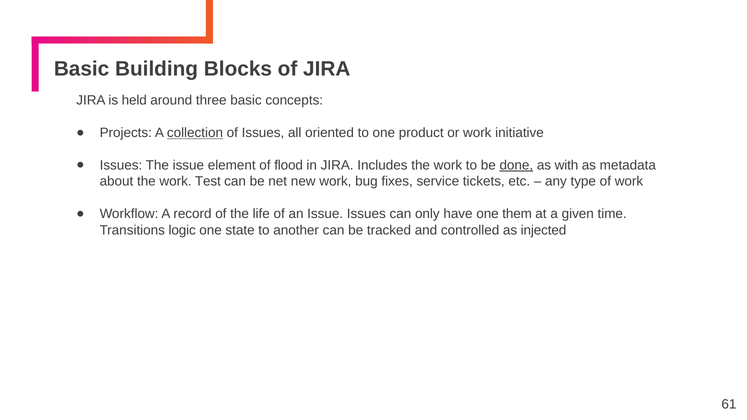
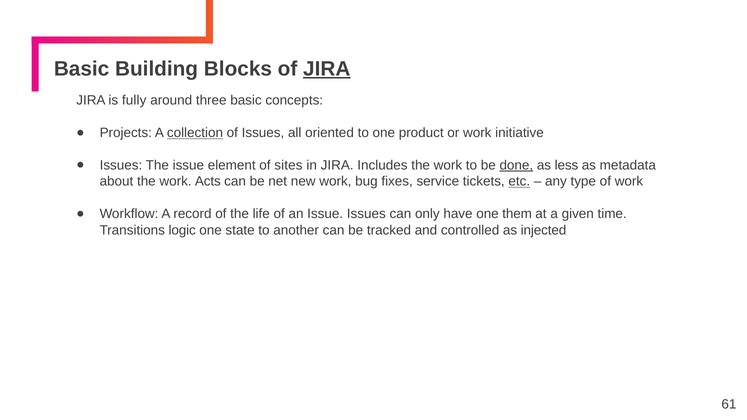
JIRA underline: none -> present (327, 69)
held: held -> fully (134, 101)
flood: flood -> sites (288, 165)
with: with -> less (566, 165)
Test: Test -> Acts (208, 182)
etc underline: none -> present (519, 182)
